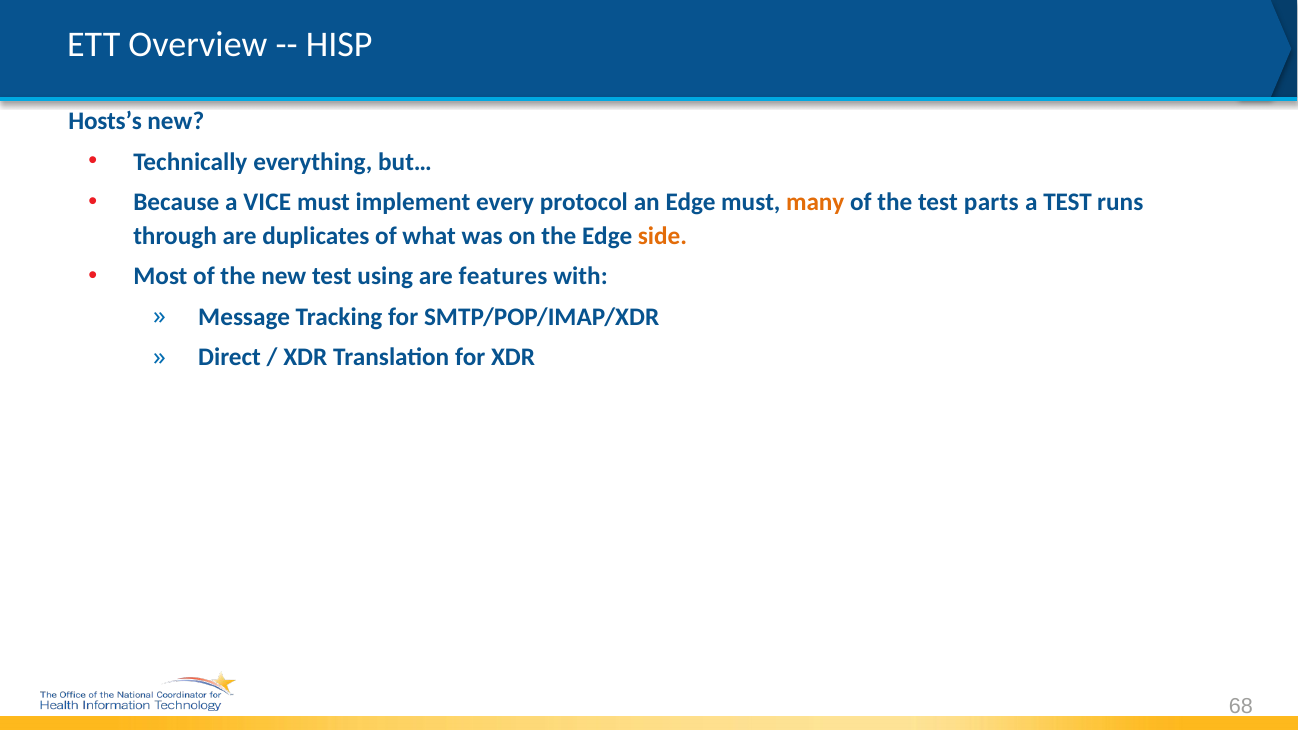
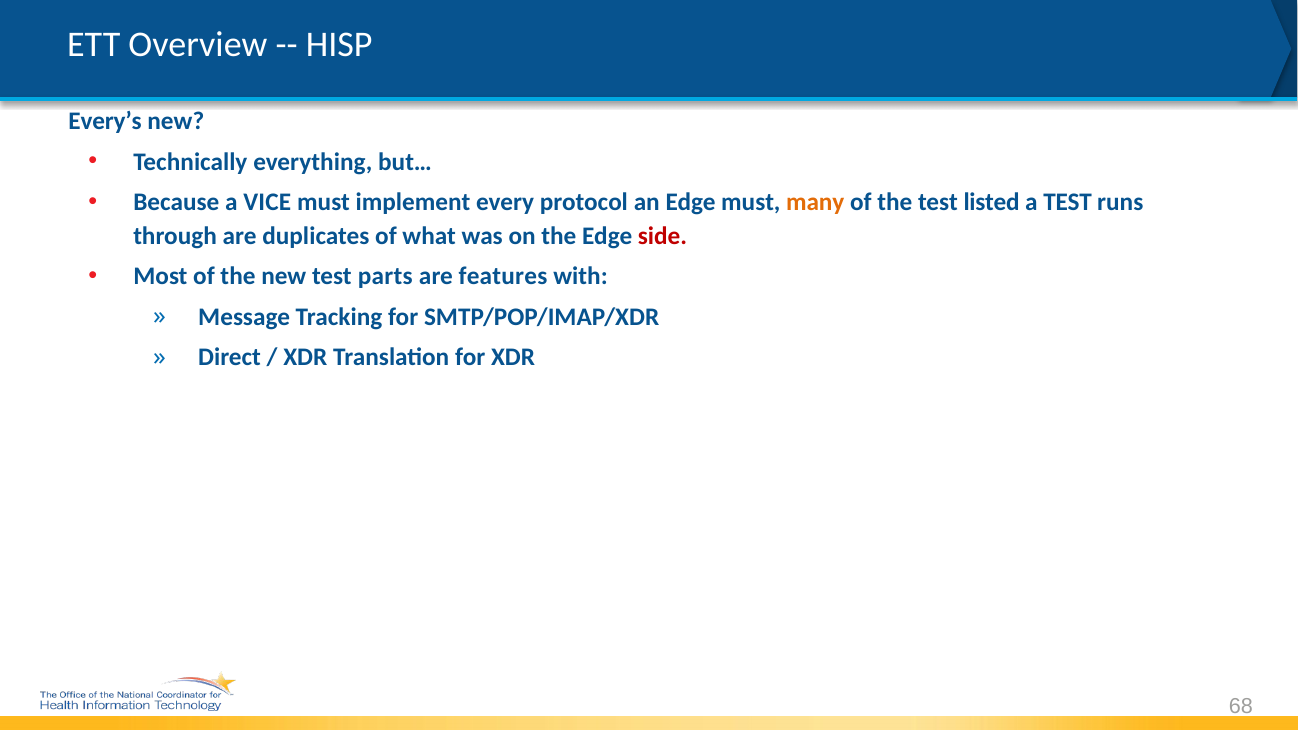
Hosts’s: Hosts’s -> Every’s (105, 121)
parts: parts -> listed (992, 203)
side colour: orange -> red (663, 236)
using: using -> parts (385, 276)
